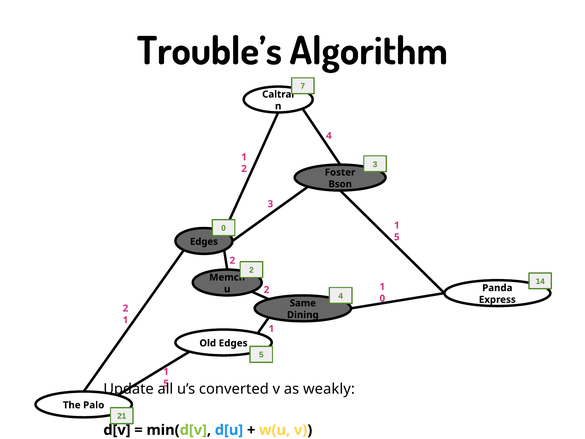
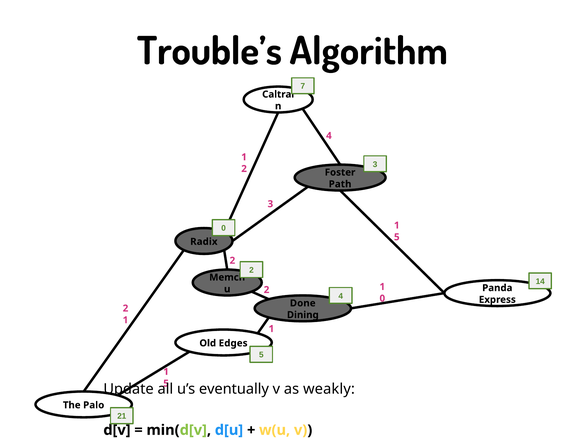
Bson: Bson -> Path (340, 184)
Edges: Edges -> Radix (204, 241)
Same: Same -> Done (303, 303)
converted: converted -> eventually (234, 389)
